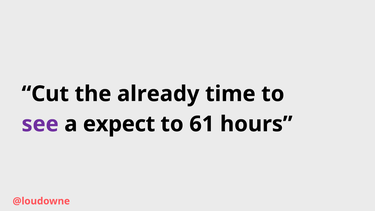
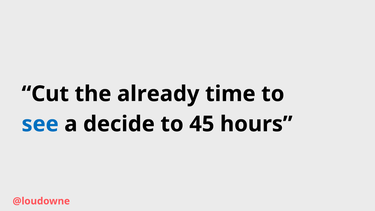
see colour: purple -> blue (40, 124)
expect: expect -> decide (119, 124)
61: 61 -> 45 (202, 124)
